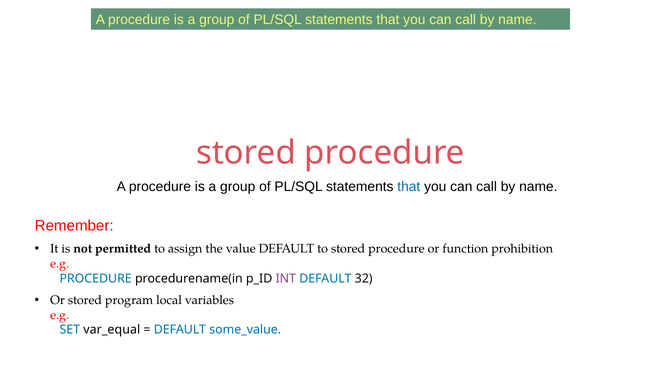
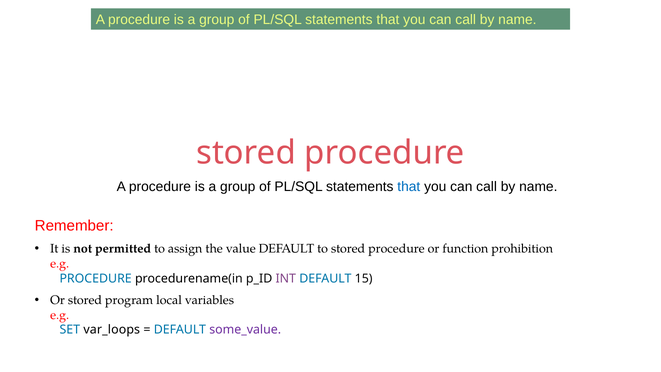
32: 32 -> 15 (364, 278)
var_equal: var_equal -> var_loops (112, 330)
some_value colour: blue -> purple (245, 330)
